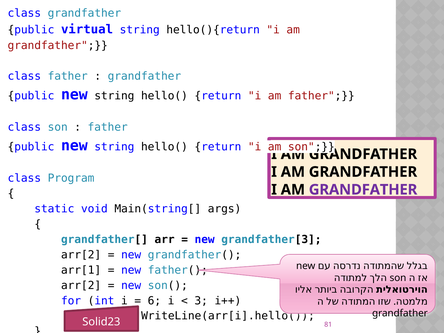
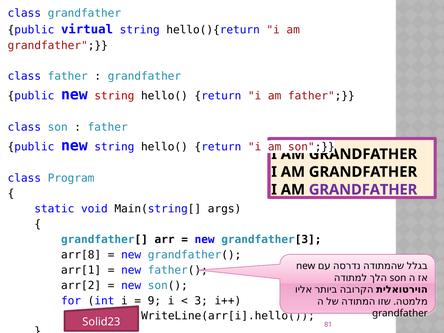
string colour: black -> red (114, 96)
arr[2: arr[2 -> arr[8 (81, 255)
6: 6 -> 9 (154, 301)
